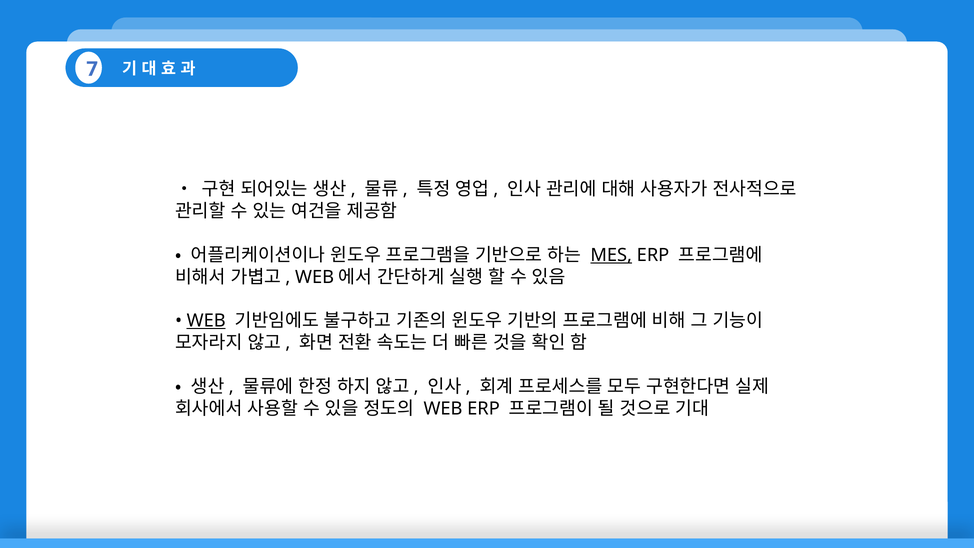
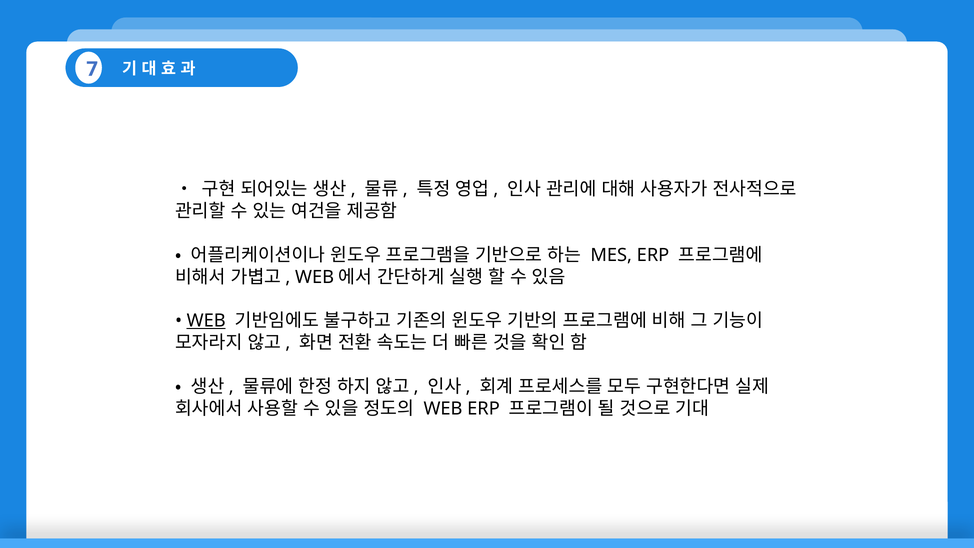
MES underline: present -> none (611, 255)
